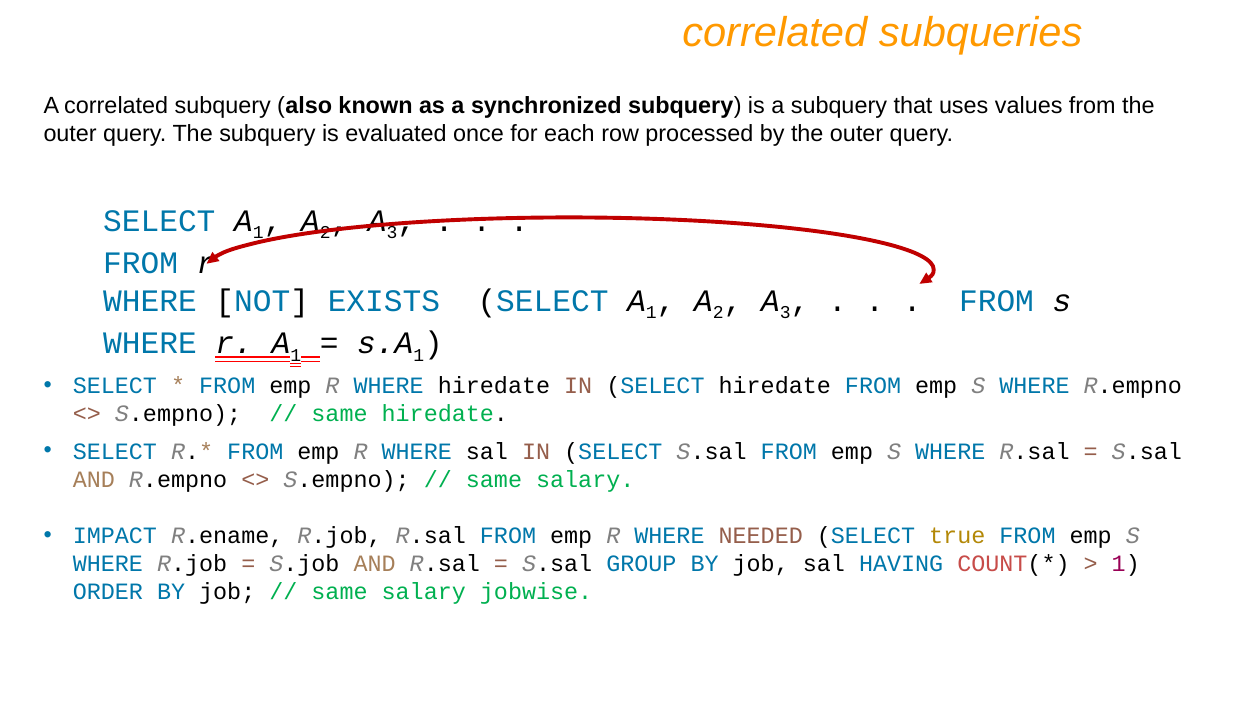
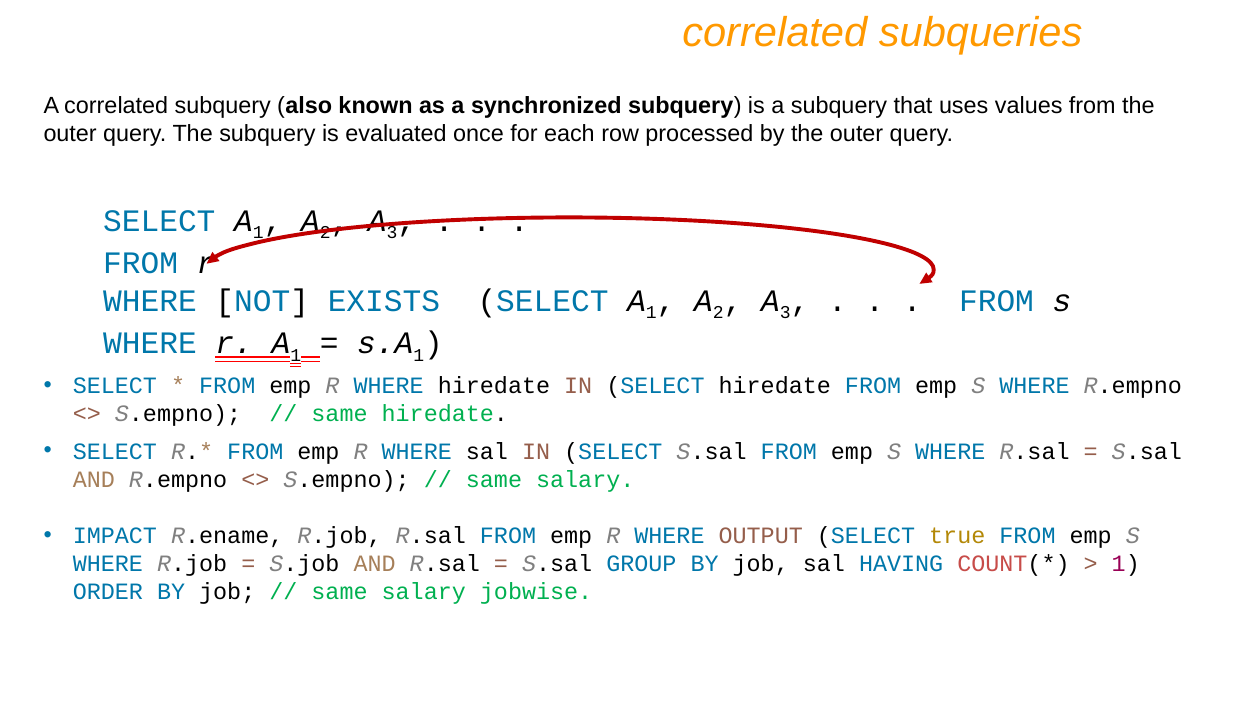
NEEDED: NEEDED -> OUTPUT (761, 536)
